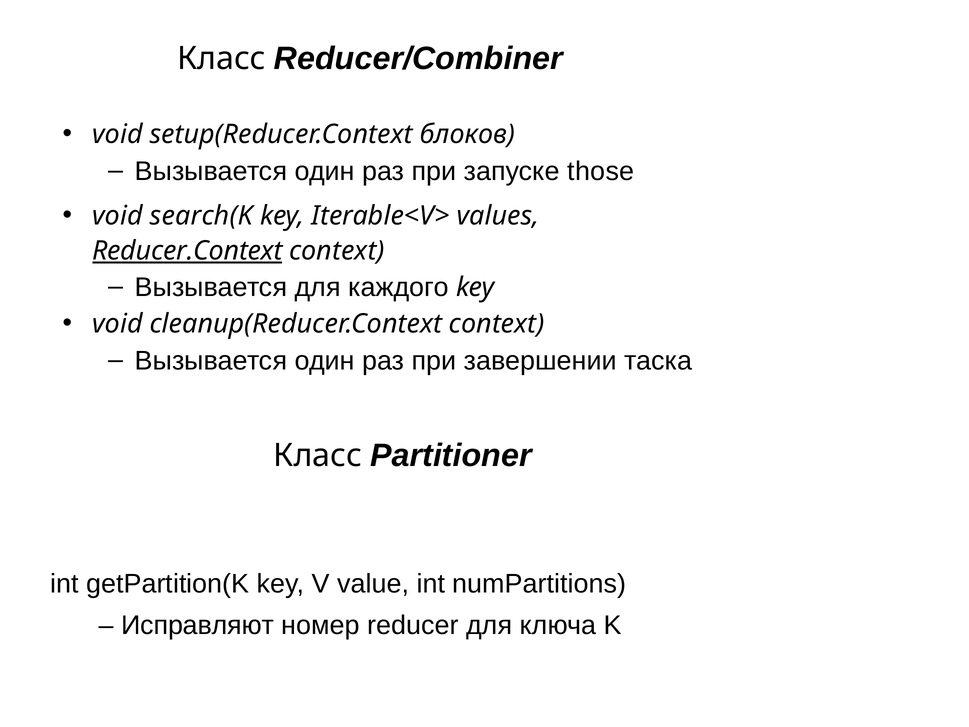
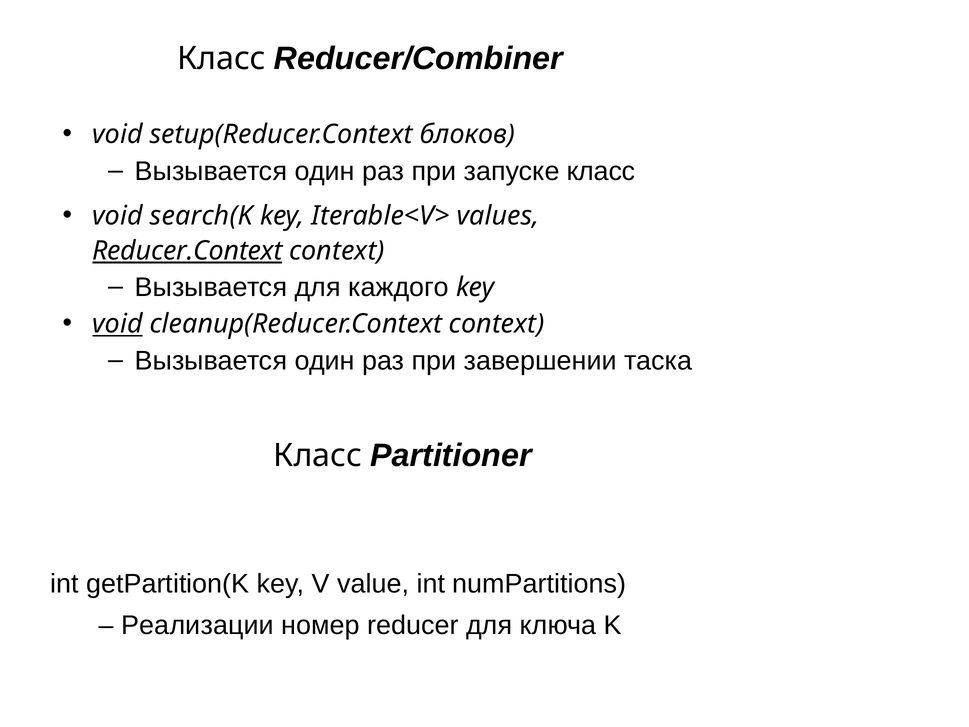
запуске those: those -> класс (601, 171)
void underline: none -> present (118, 324)
Исправляют: Исправляют -> Реализации (198, 625)
